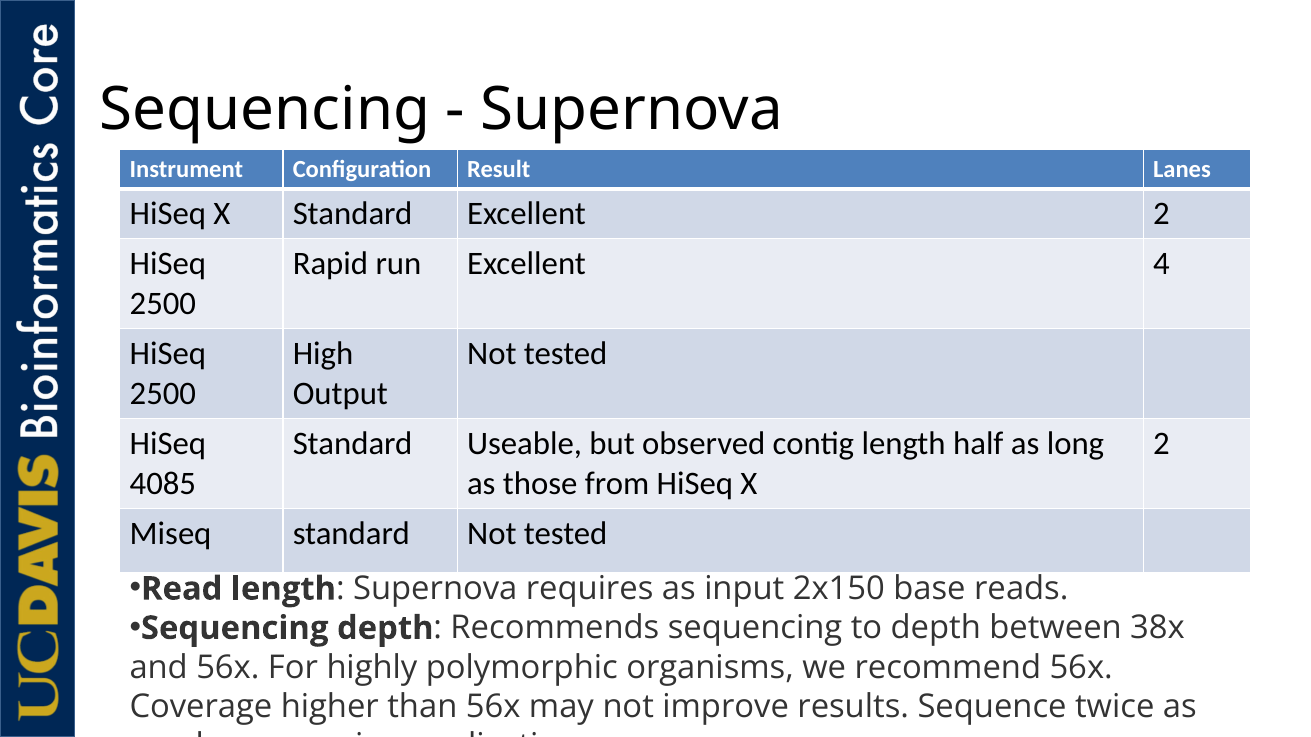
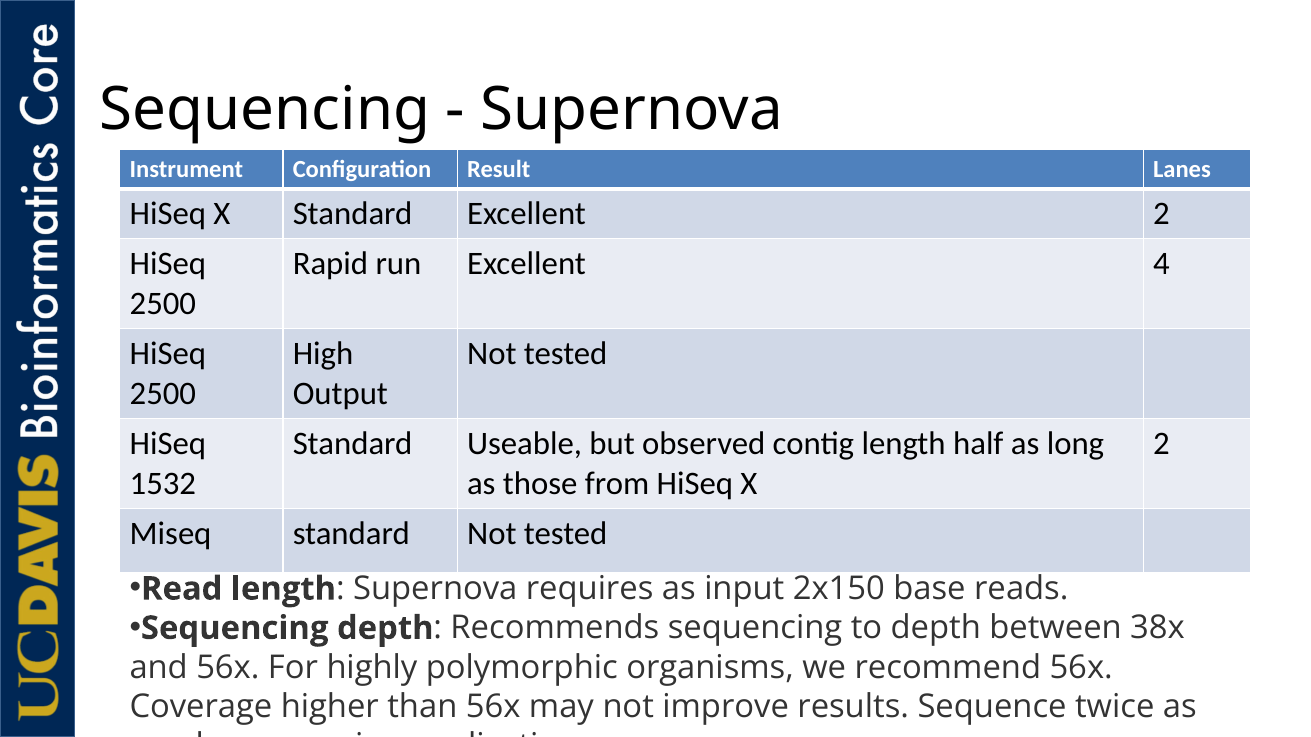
4085: 4085 -> 1532 (163, 484)
